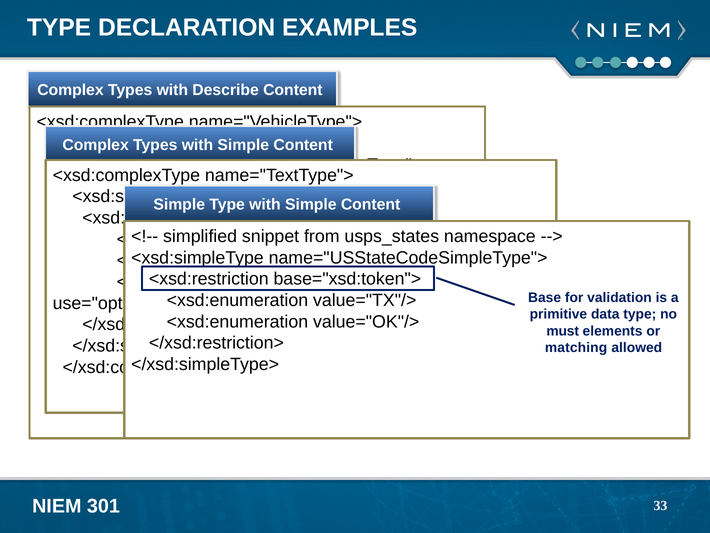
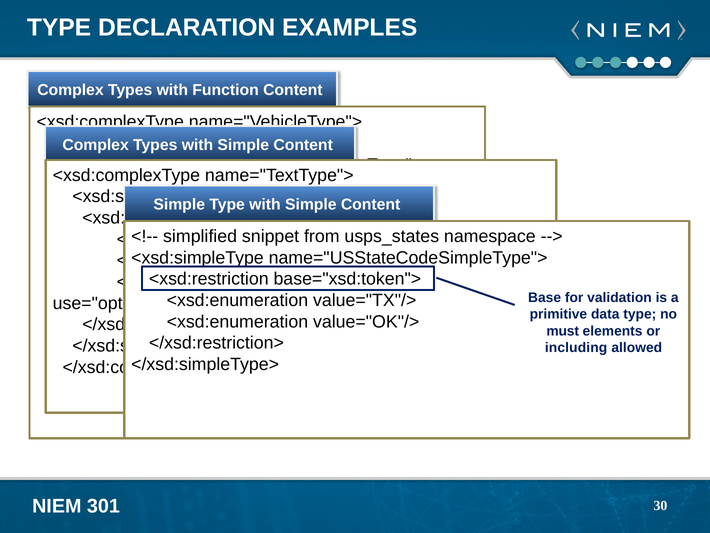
Describe: Describe -> Function (226, 90)
matching: matching -> including (576, 347)
33: 33 -> 30 (660, 505)
